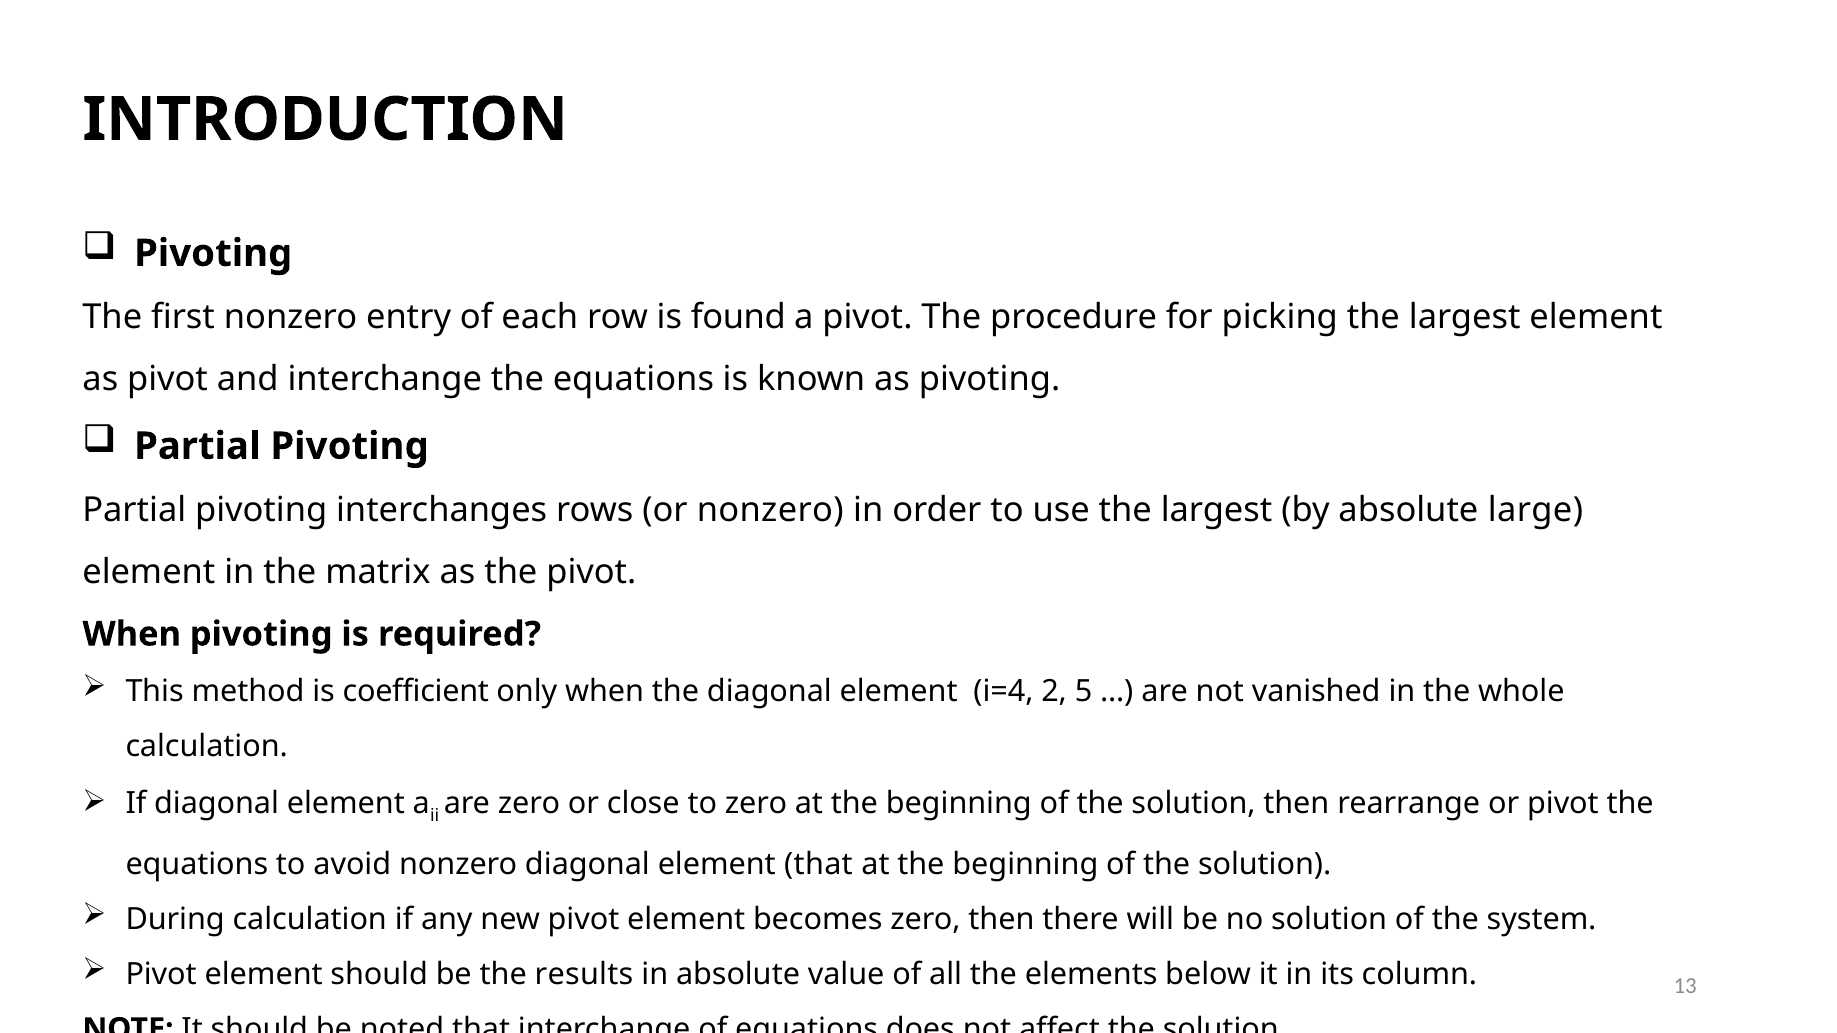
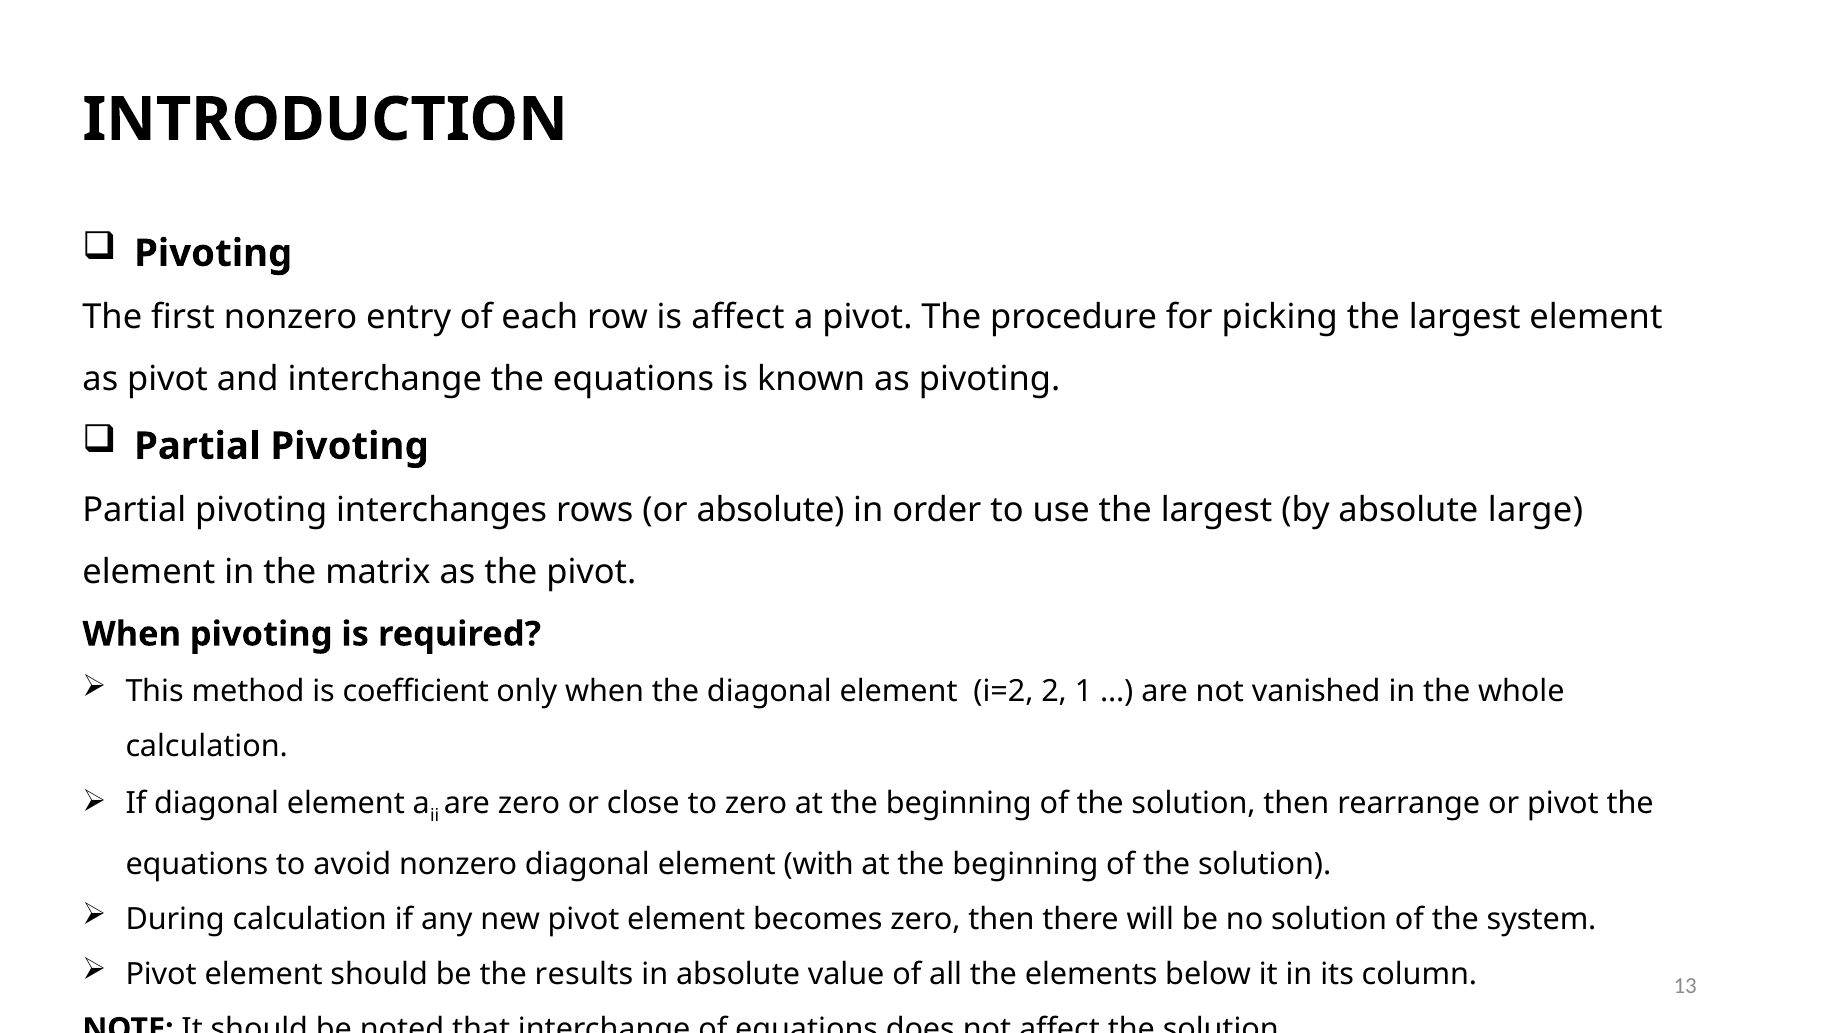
is found: found -> affect (738, 317)
or nonzero: nonzero -> absolute (771, 510)
i=4: i=4 -> i=2 (1003, 691)
5: 5 -> 1 (1084, 691)
element that: that -> with (819, 864)
